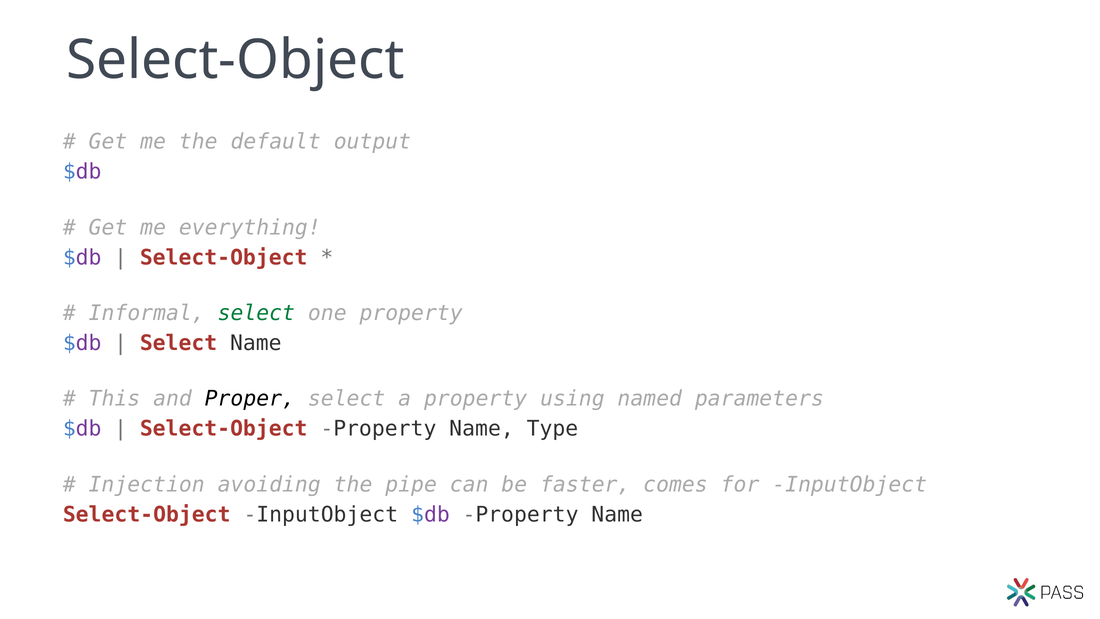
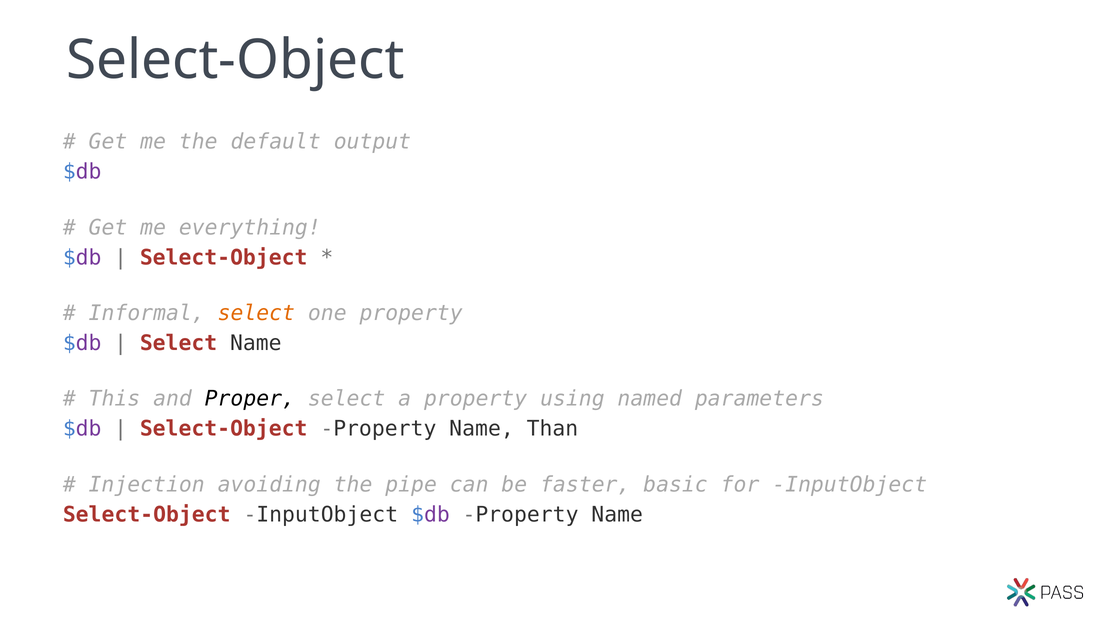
select colour: green -> orange (256, 313)
Type: Type -> Than (552, 429)
comes: comes -> basic (675, 484)
